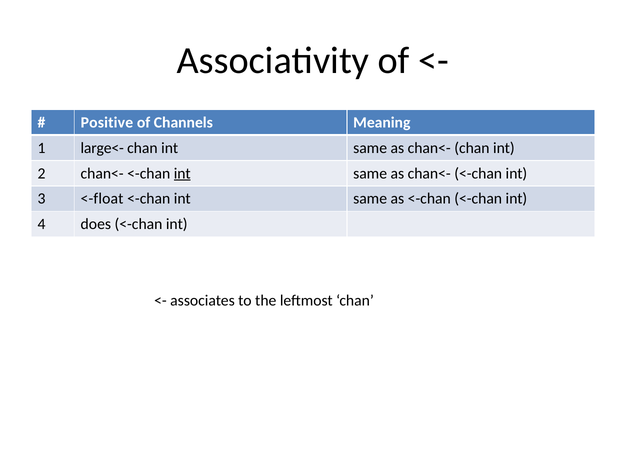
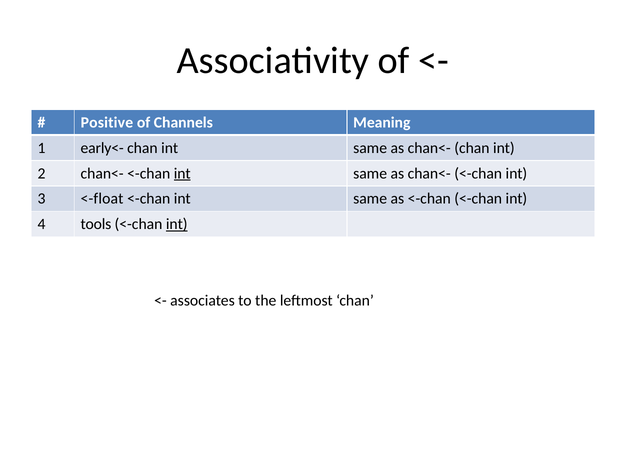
large<-: large<- -> early<- (102, 148)
does: does -> tools (96, 224)
int underline: none -> present (177, 224)
